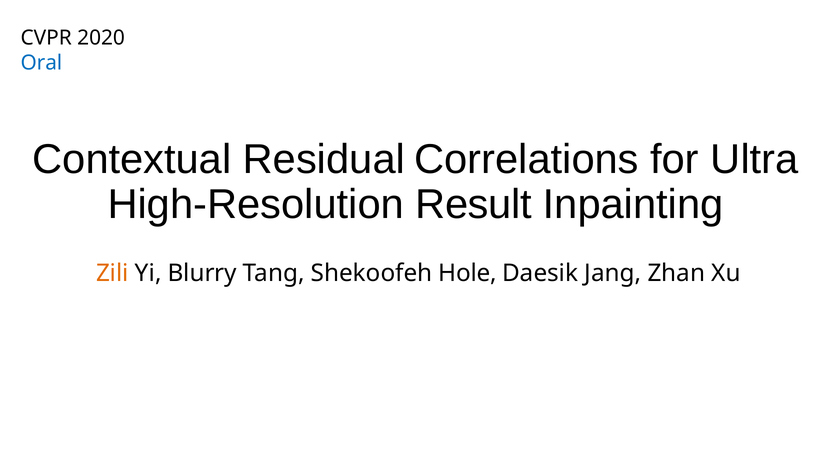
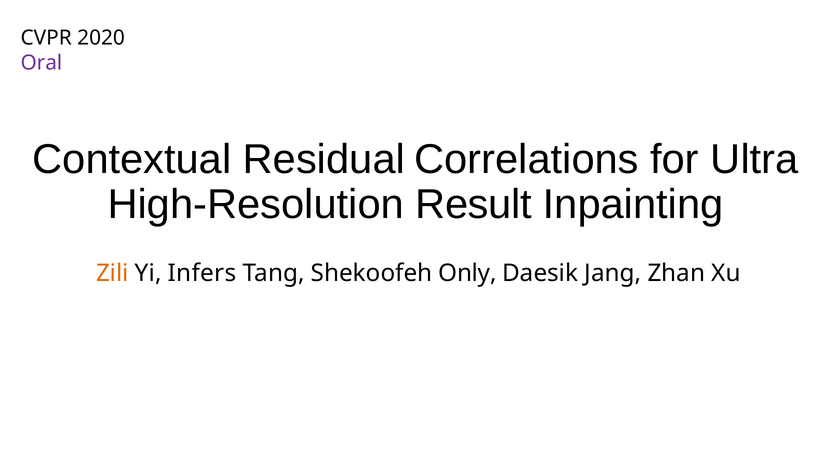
Oral colour: blue -> purple (41, 63)
Blurry: Blurry -> Infers (202, 273)
Hole: Hole -> Only (467, 273)
